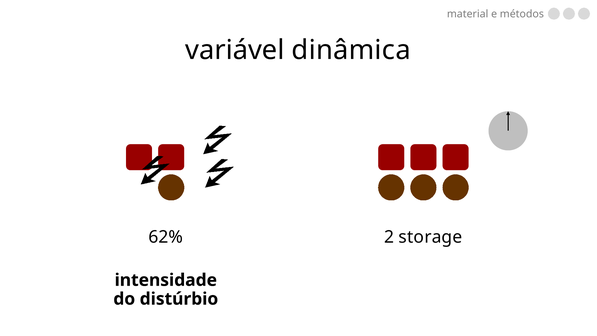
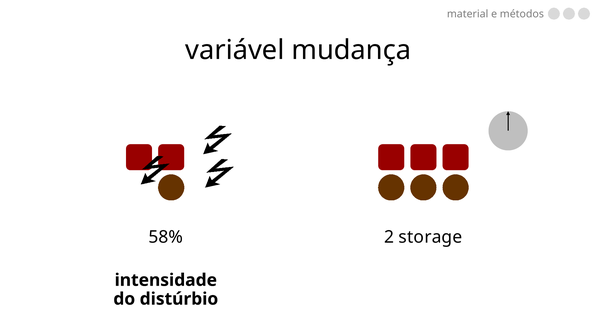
dinâmica: dinâmica -> mudança (351, 50)
62%: 62% -> 58% (166, 237)
